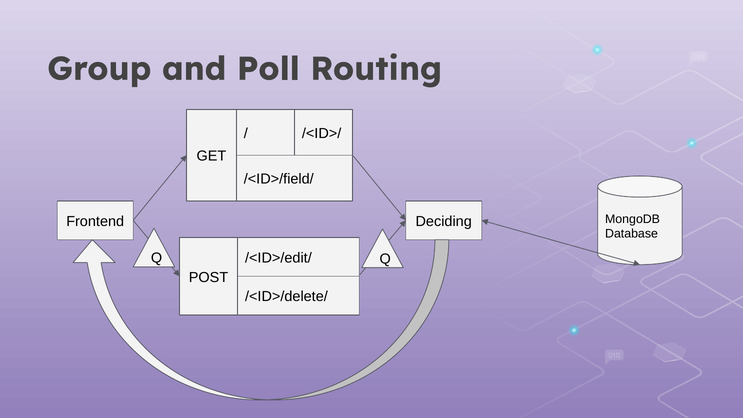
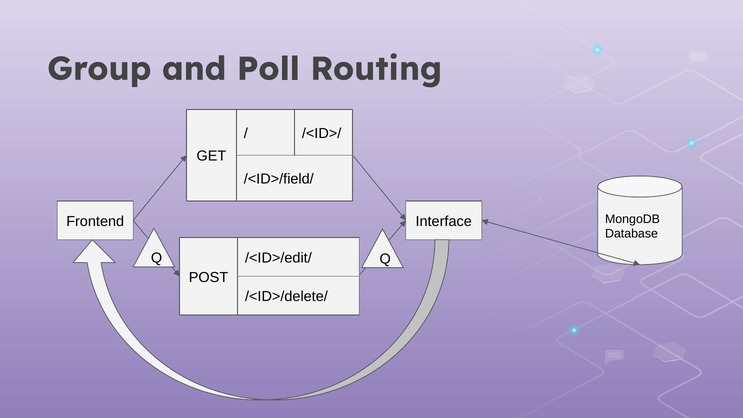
Deciding: Deciding -> Interface (444, 221)
